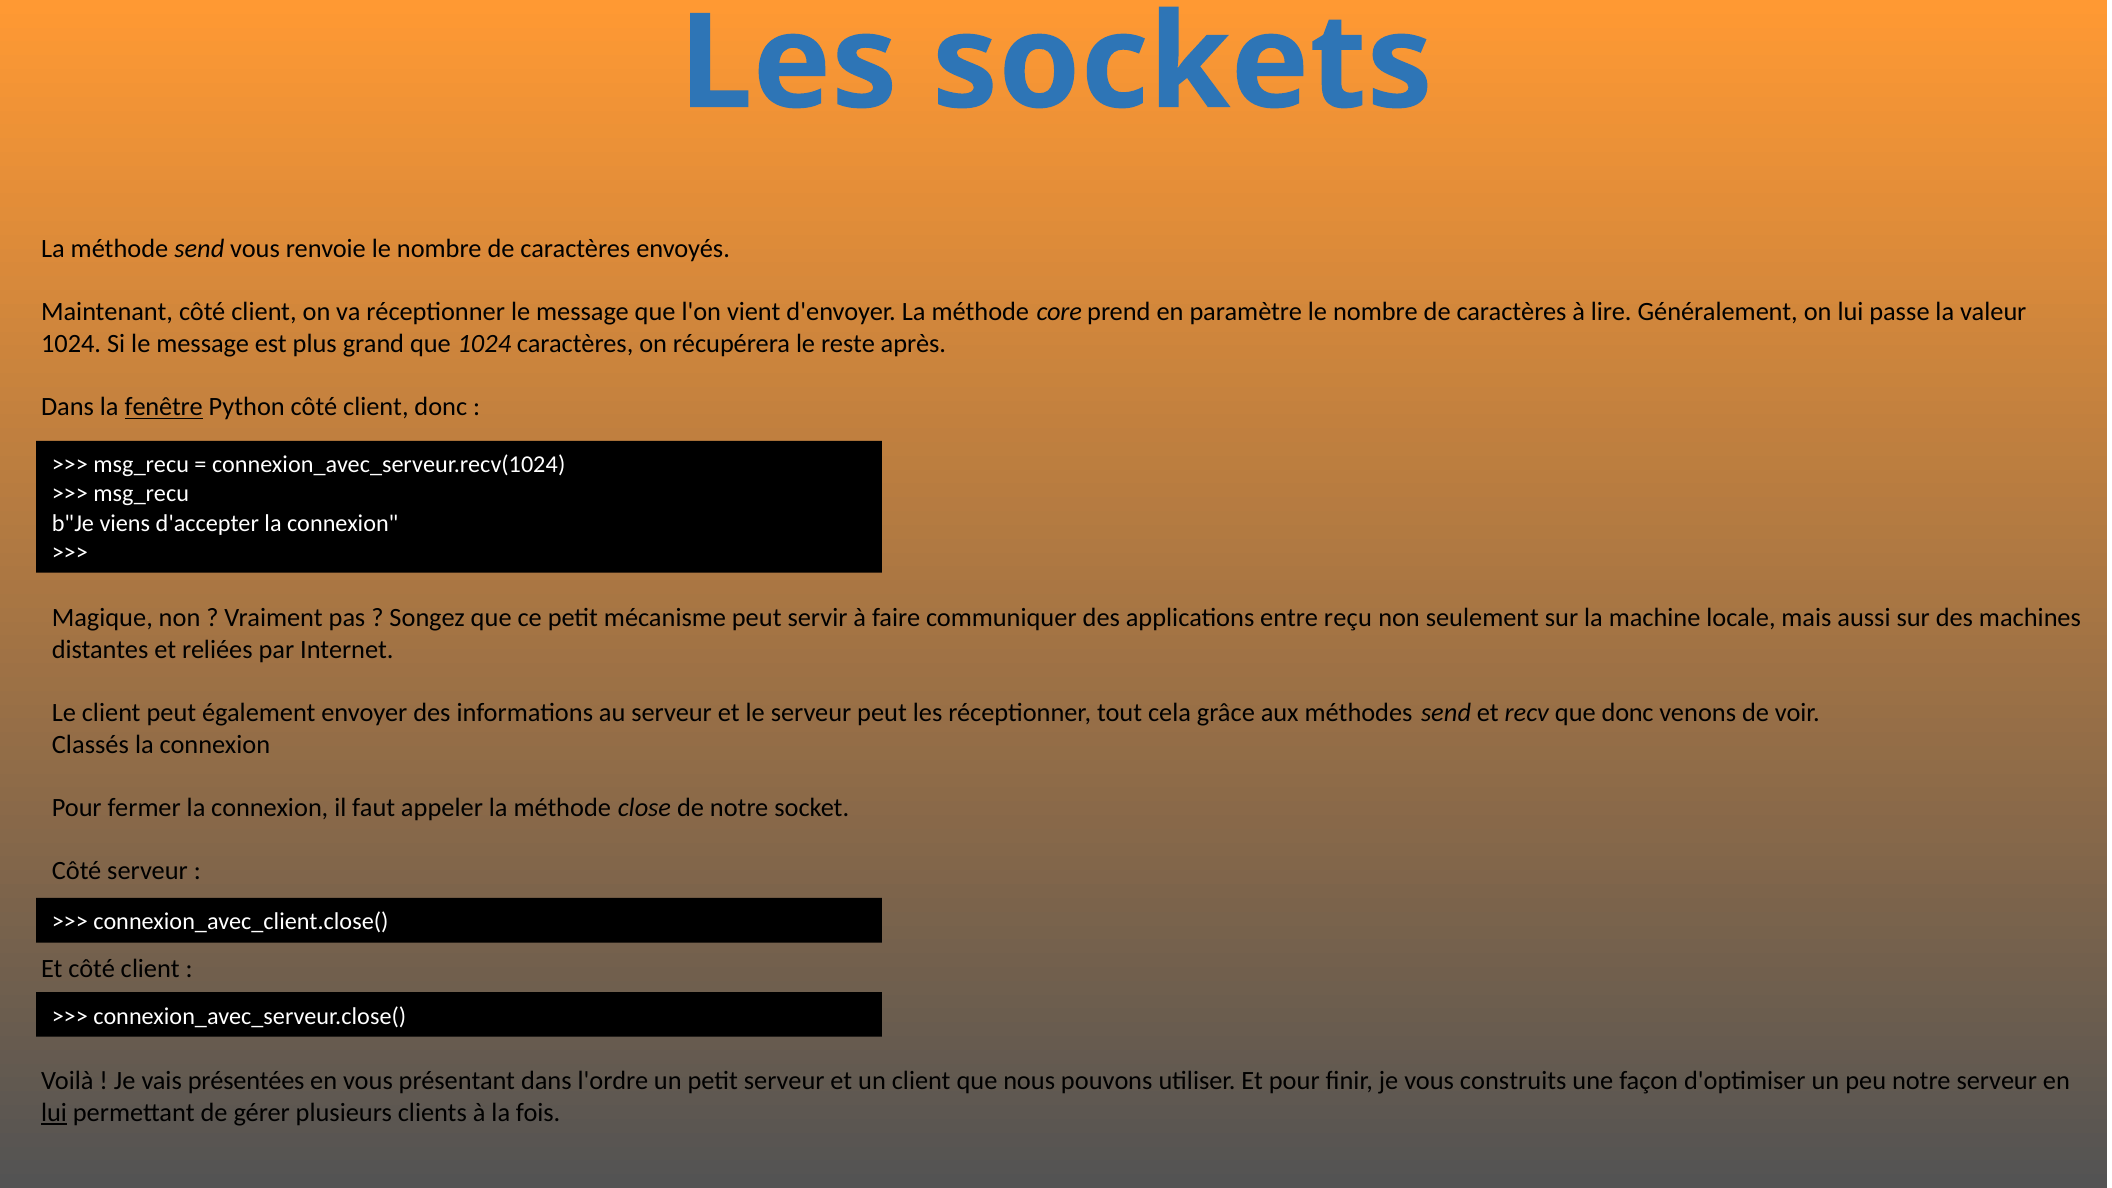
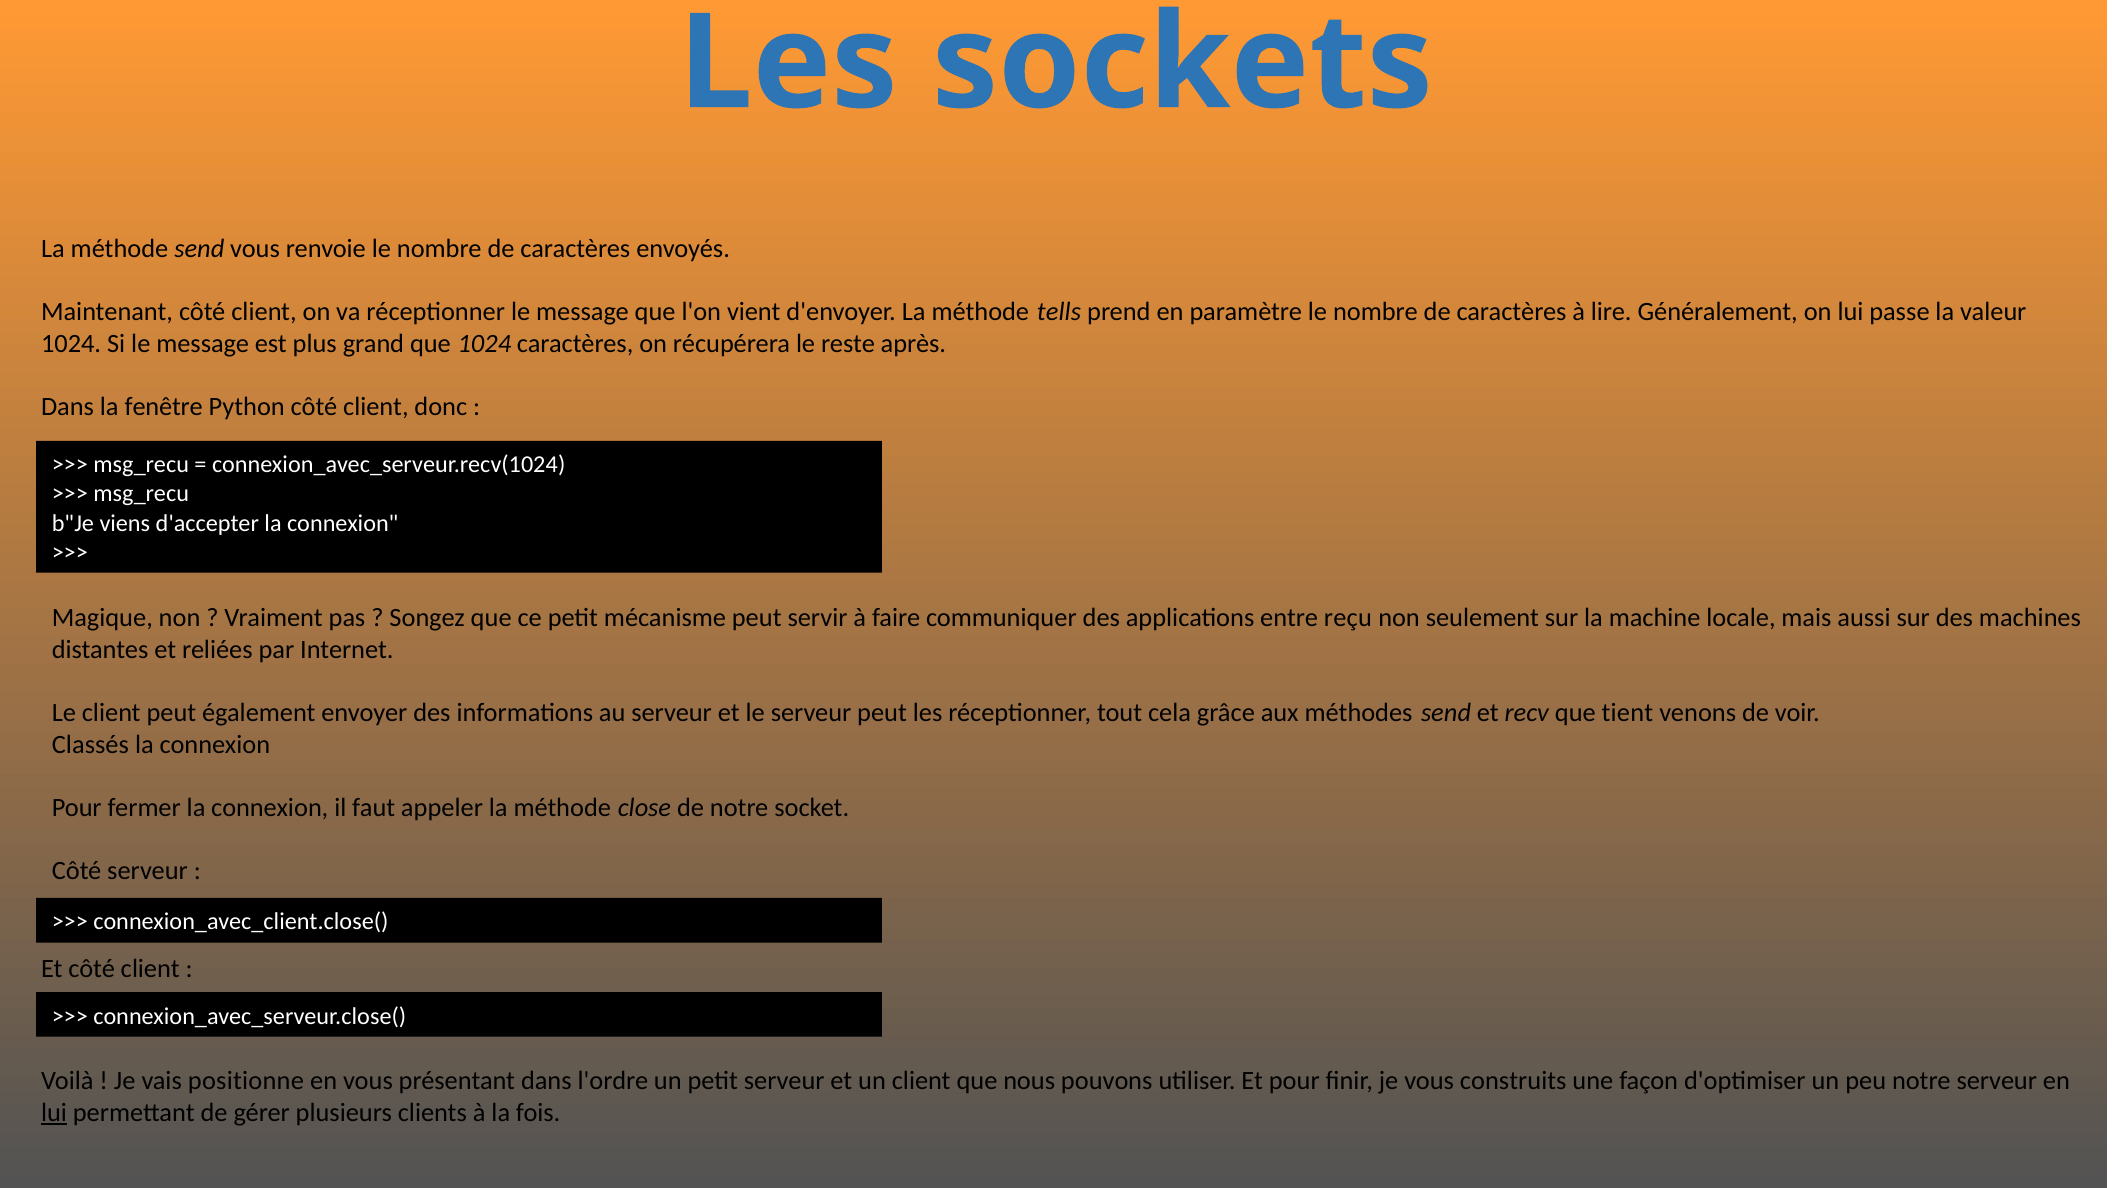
core: core -> tells (1059, 312)
fenêtre underline: present -> none (164, 407)
que donc: donc -> tient (1627, 713)
présentées: présentées -> positionne (246, 1081)
